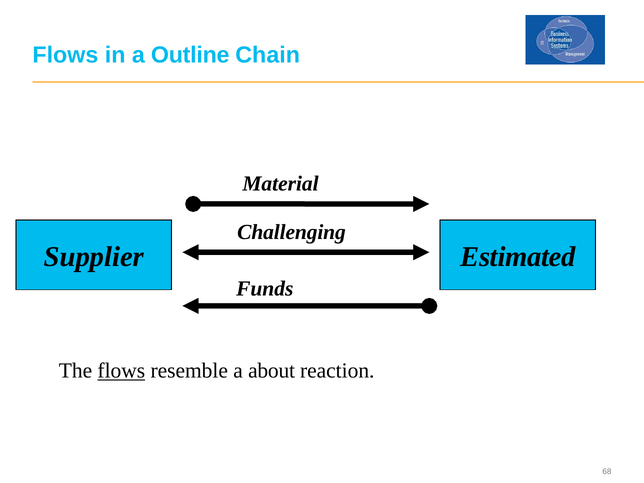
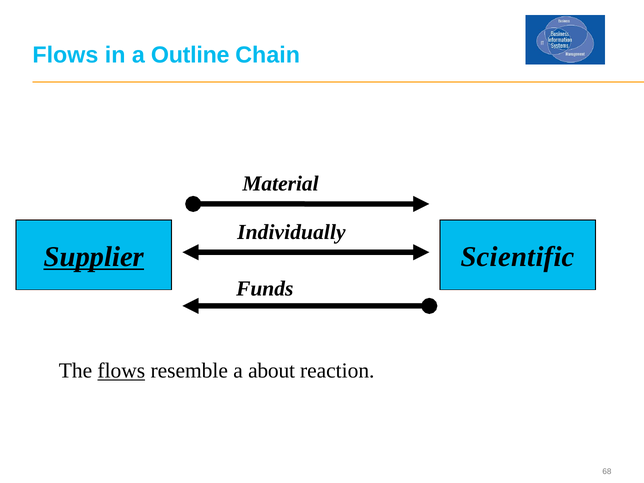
Challenging: Challenging -> Individually (291, 232)
Supplier underline: none -> present (94, 257)
Estimated: Estimated -> Scientific (518, 257)
